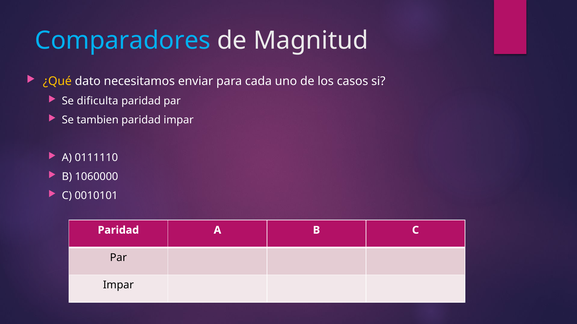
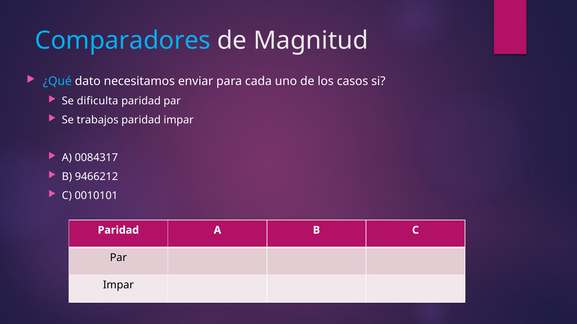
¿Qué colour: yellow -> light blue (57, 81)
tambien: tambien -> trabajos (98, 120)
0111110: 0111110 -> 0084317 (96, 158)
1060000: 1060000 -> 9466212 (96, 177)
